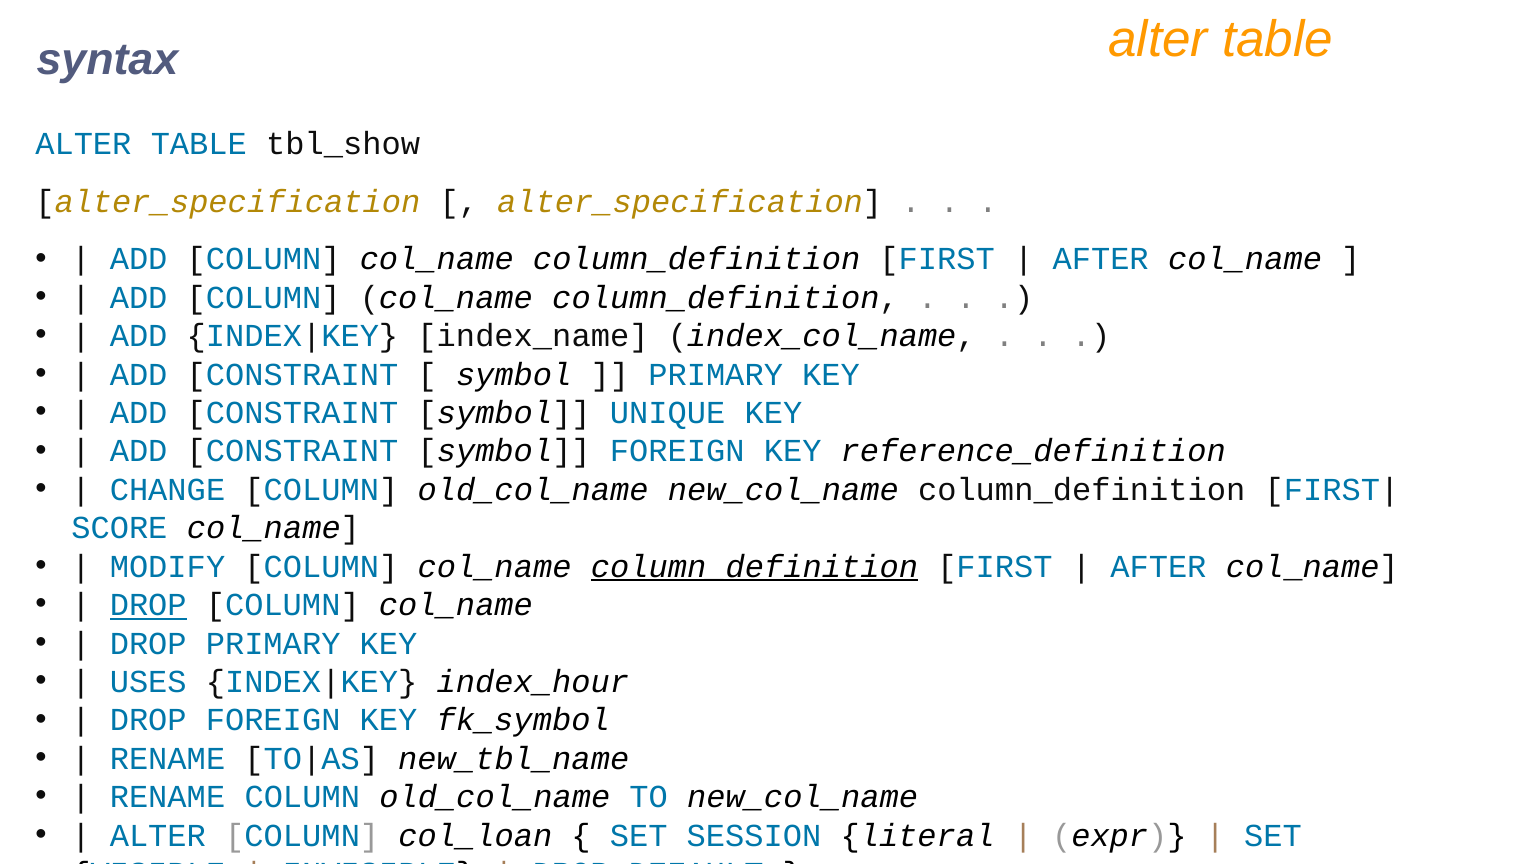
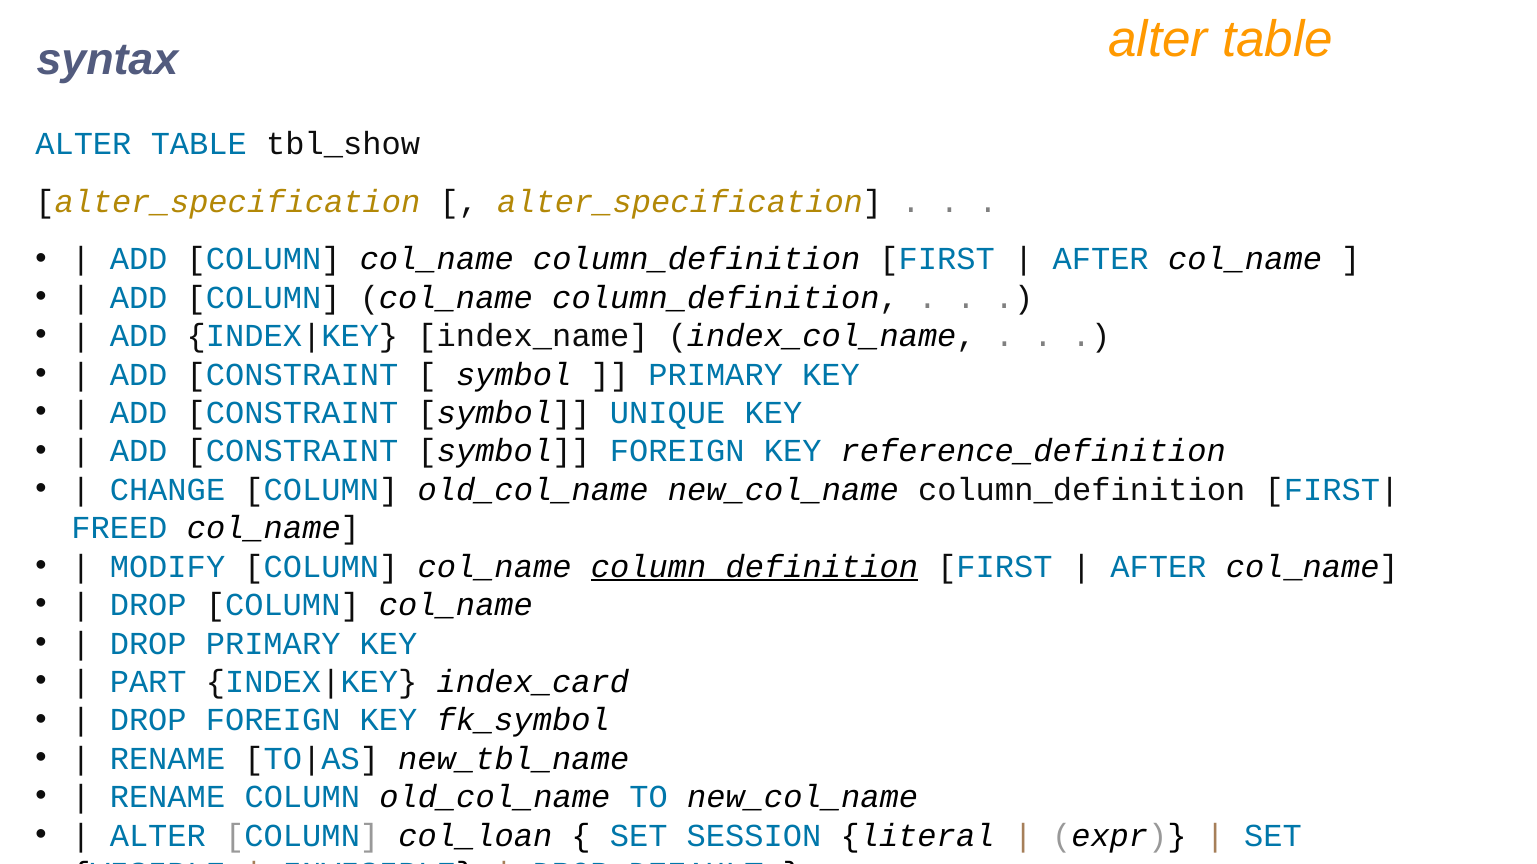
SCORE: SCORE -> FREED (119, 529)
DROP underline: present -> none (148, 605)
USES: USES -> PART (148, 682)
index_hour: index_hour -> index_card (533, 682)
